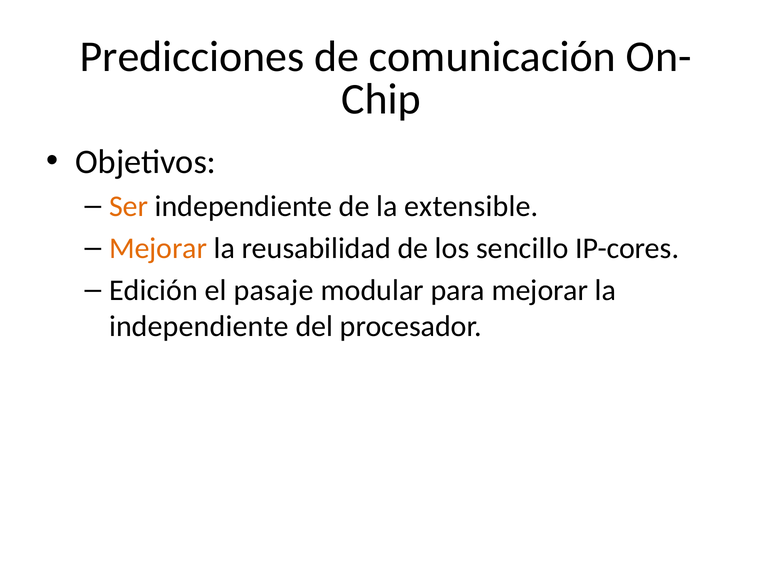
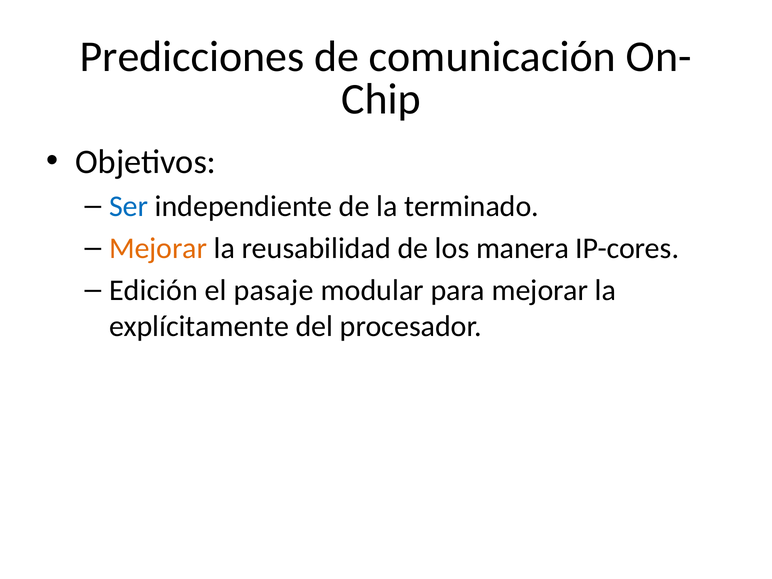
Ser colour: orange -> blue (129, 206)
extensible: extensible -> terminado (472, 206)
sencillo: sencillo -> manera (523, 248)
independiente: independiente -> explícitamente (199, 326)
